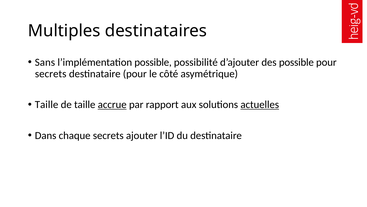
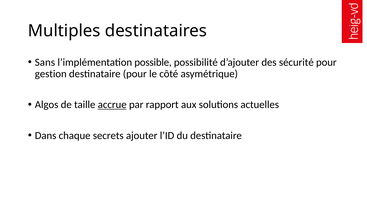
des possible: possible -> sécurité (296, 62)
secrets: secrets -> gestion (51, 74)
Taille: Taille -> Algos (47, 104)
actuelles underline: present -> none (260, 104)
